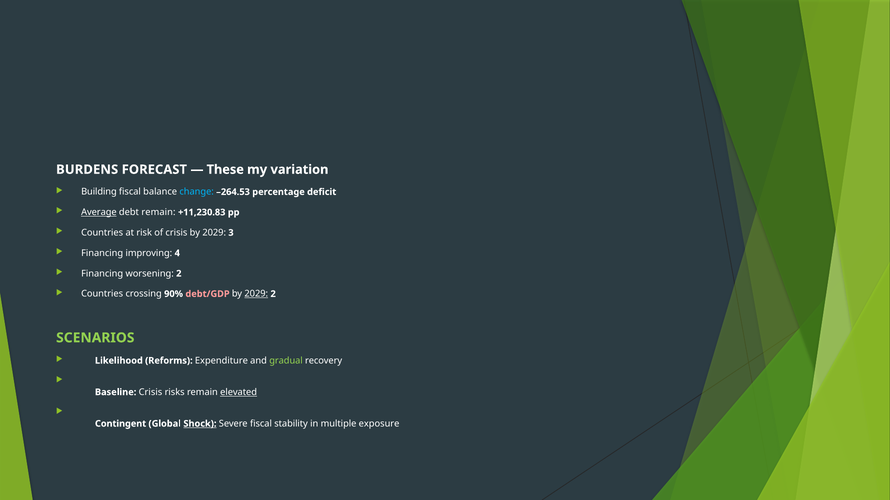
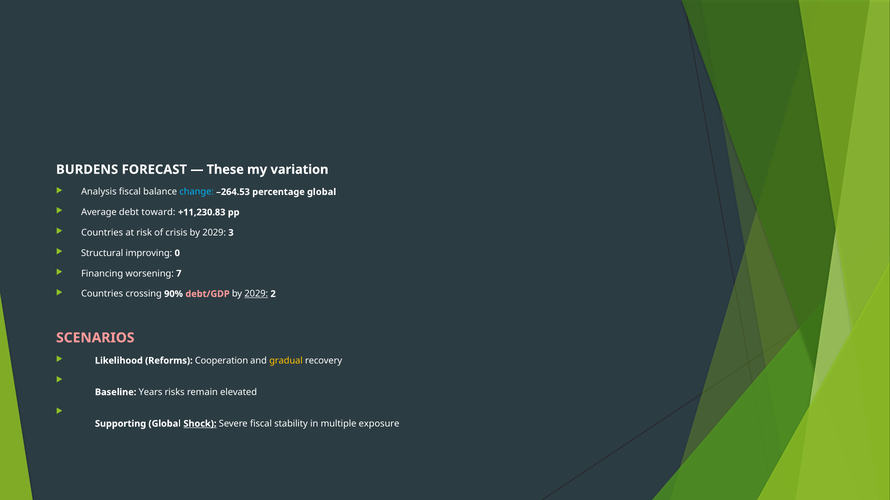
Building: Building -> Analysis (99, 192)
percentage deficit: deficit -> global (322, 192)
Average underline: present -> none (99, 213)
debt remain: remain -> toward (158, 213)
Financing: Financing -> Structural (102, 253)
4: 4 -> 0 (177, 253)
worsening 2: 2 -> 7 (179, 274)
SCENARIOS colour: light green -> pink (95, 338)
Expenditure: Expenditure -> Cooperation (222, 361)
gradual colour: light green -> yellow (286, 361)
Baseline Crisis: Crisis -> Years (151, 393)
elevated underline: present -> none (239, 393)
Contingent: Contingent -> Supporting (121, 424)
